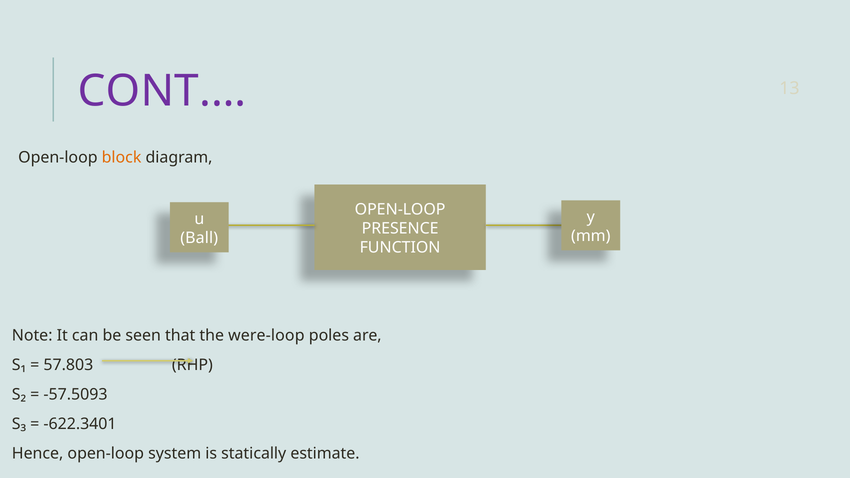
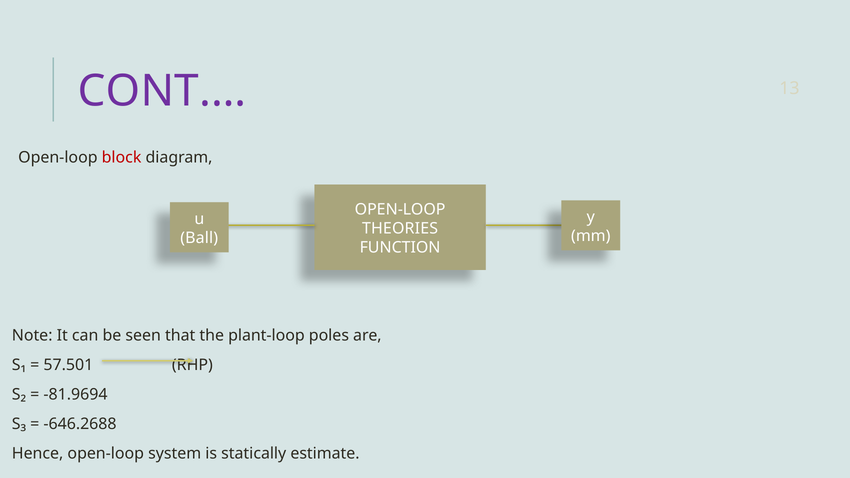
block colour: orange -> red (122, 158)
PRESENCE: PRESENCE -> THEORIES (400, 228)
were-loop: were-loop -> plant-loop (266, 335)
57.803: 57.803 -> 57.501 (68, 365)
-57.5093: -57.5093 -> -81.9694 (75, 395)
-622.3401: -622.3401 -> -646.2688 (80, 424)
